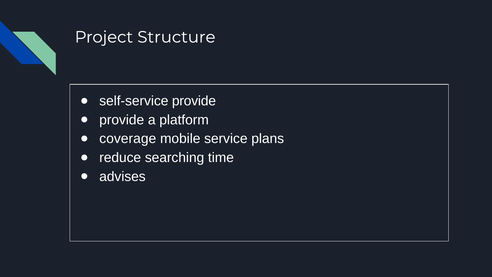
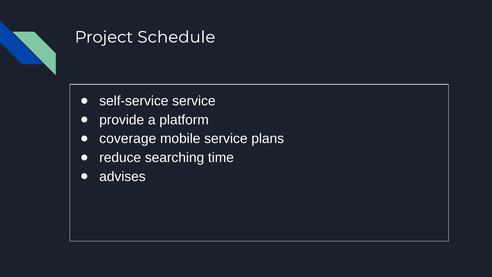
Structure: Structure -> Schedule (176, 37)
self-service provide: provide -> service (194, 101)
